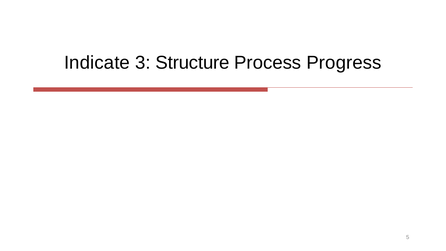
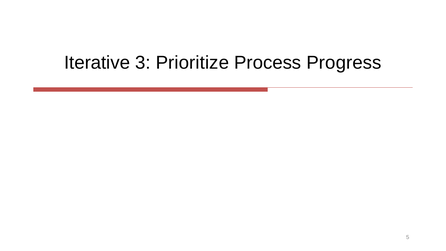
Indicate: Indicate -> Iterative (97, 63)
Structure: Structure -> Prioritize (192, 63)
